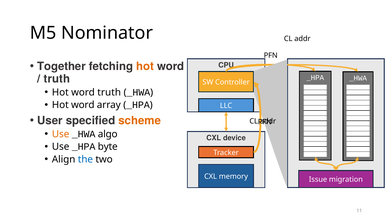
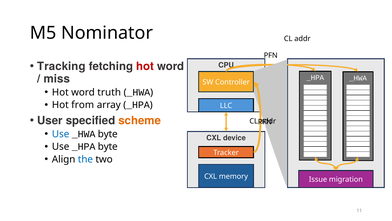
Together: Together -> Tracking (61, 66)
hot colour: orange -> red (145, 66)
truth: truth -> miss (57, 79)
word: word -> from (83, 105)
Use colour: orange -> blue (61, 134)
_HWA algo: algo -> byte (108, 134)
